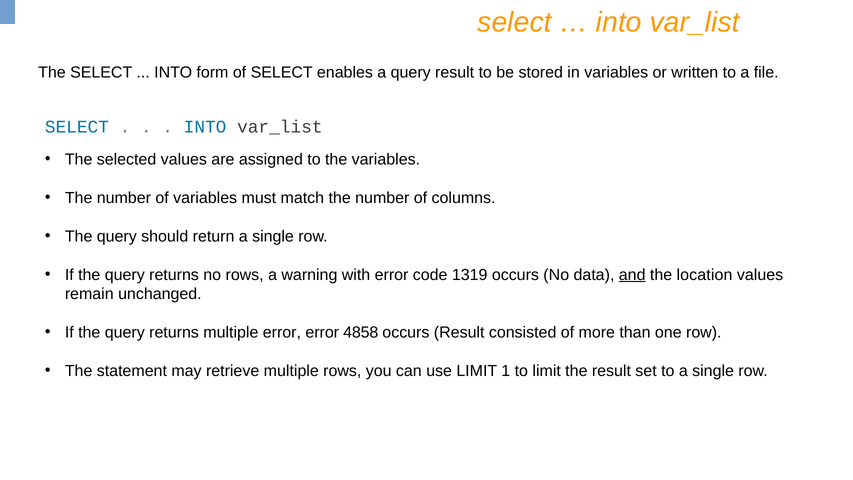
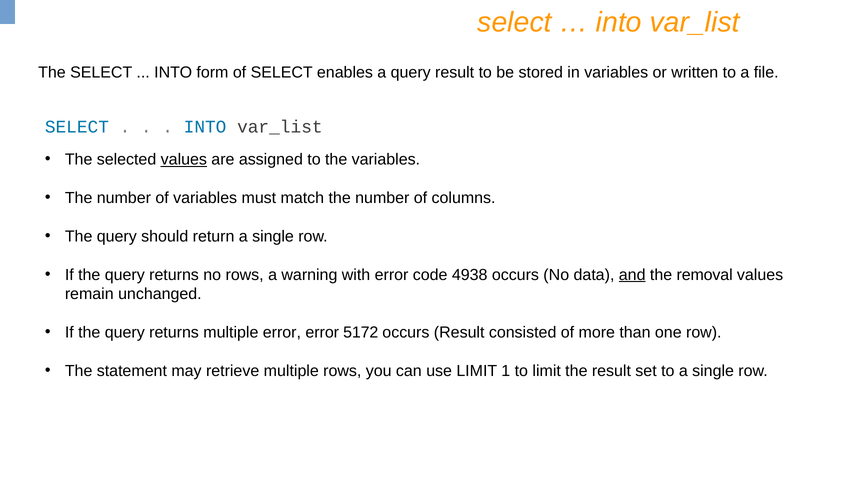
values underline: none -> present (184, 159)
1319: 1319 -> 4938 (470, 275)
location: location -> removal (705, 275)
4858: 4858 -> 5172 (361, 332)
